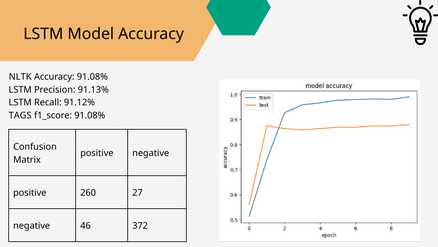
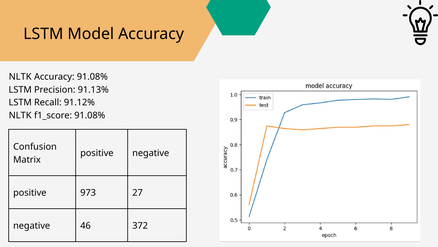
TAGS: TAGS -> NLTK (20, 115)
260: 260 -> 973 (88, 192)
